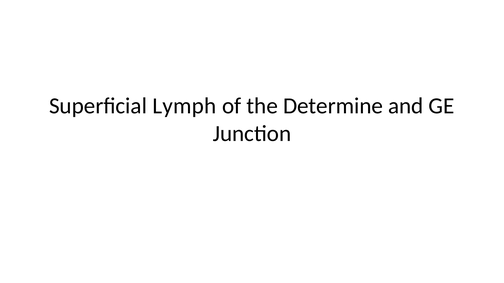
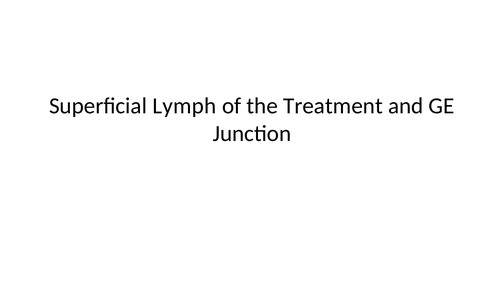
Determine: Determine -> Treatment (333, 106)
